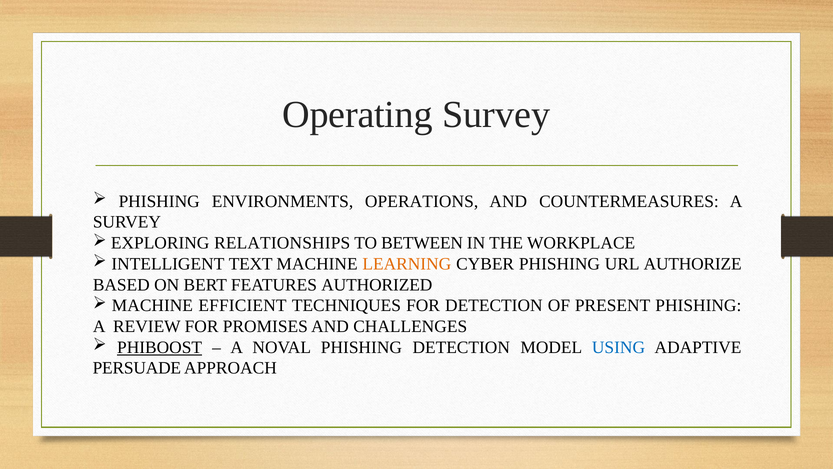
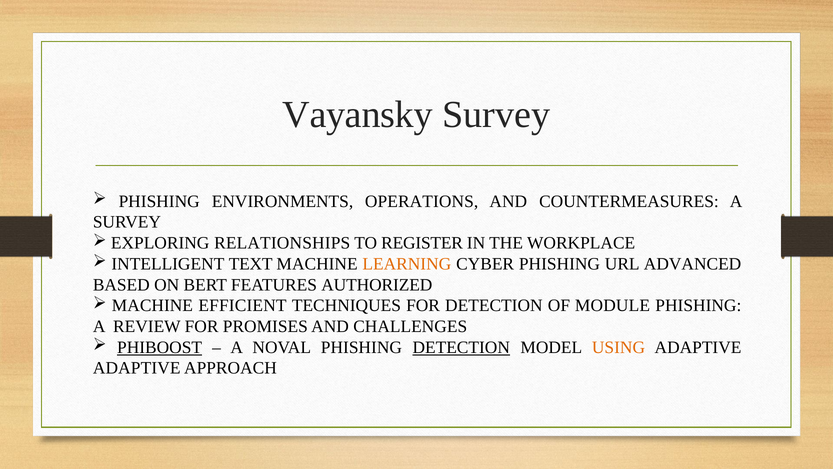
Operating: Operating -> Vayansky (358, 114)
BETWEEN: BETWEEN -> REGISTER (422, 243)
AUTHORIZE: AUTHORIZE -> ADVANCED (693, 264)
PRESENT: PRESENT -> MODULE (613, 305)
DETECTION underline: none -> present (461, 347)
USING colour: blue -> orange (618, 347)
PERSUADE: PERSUADE -> ADAPTIVE (137, 368)
